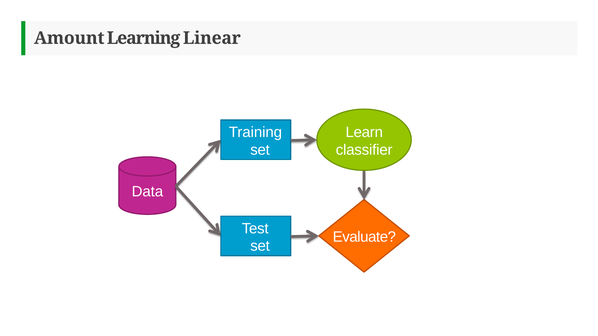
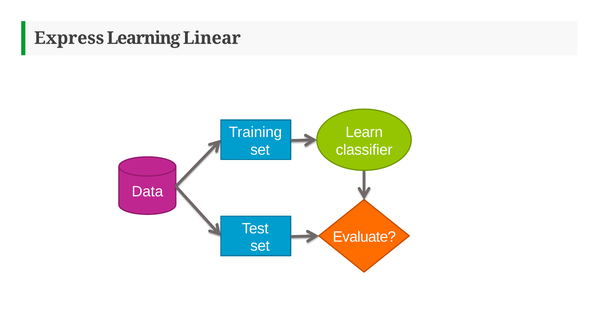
Amount: Amount -> Express (69, 38)
